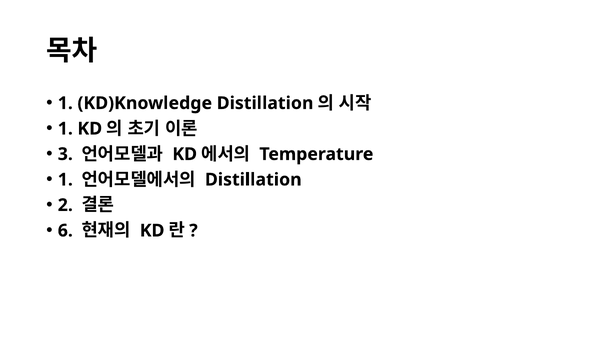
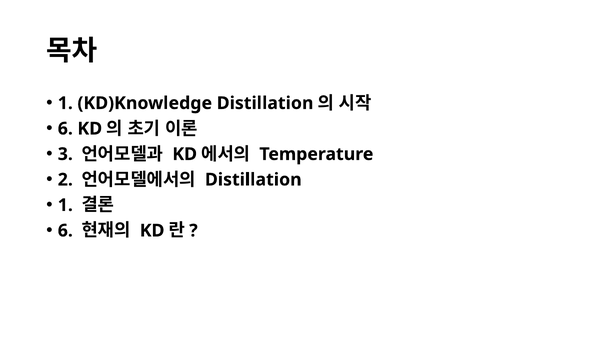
1: 1 -> 6 (65, 129)
1: 1 -> 2 (65, 180)
2: 2 -> 1 (65, 205)
